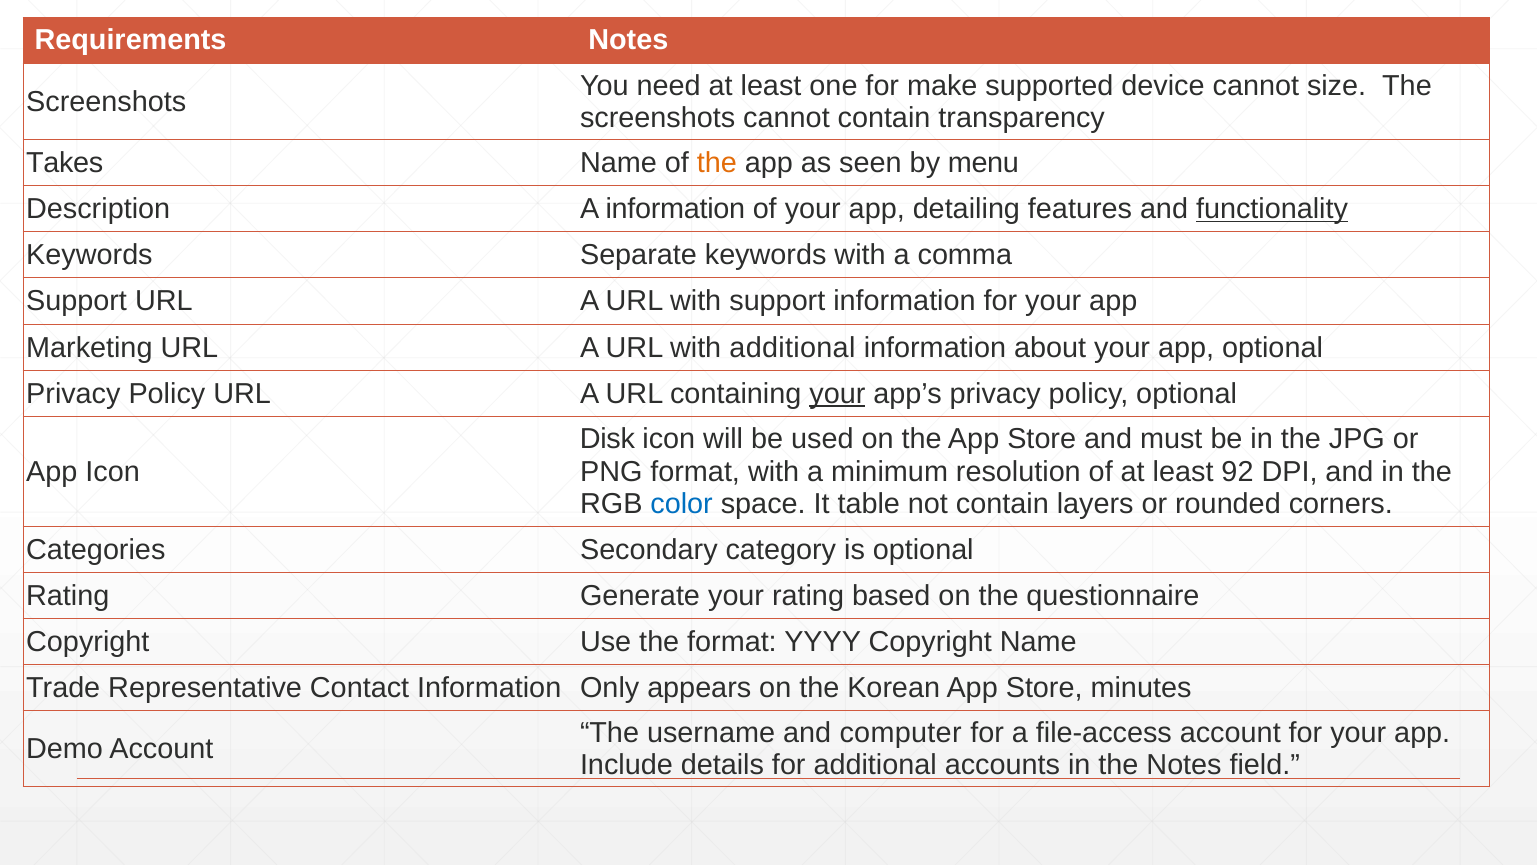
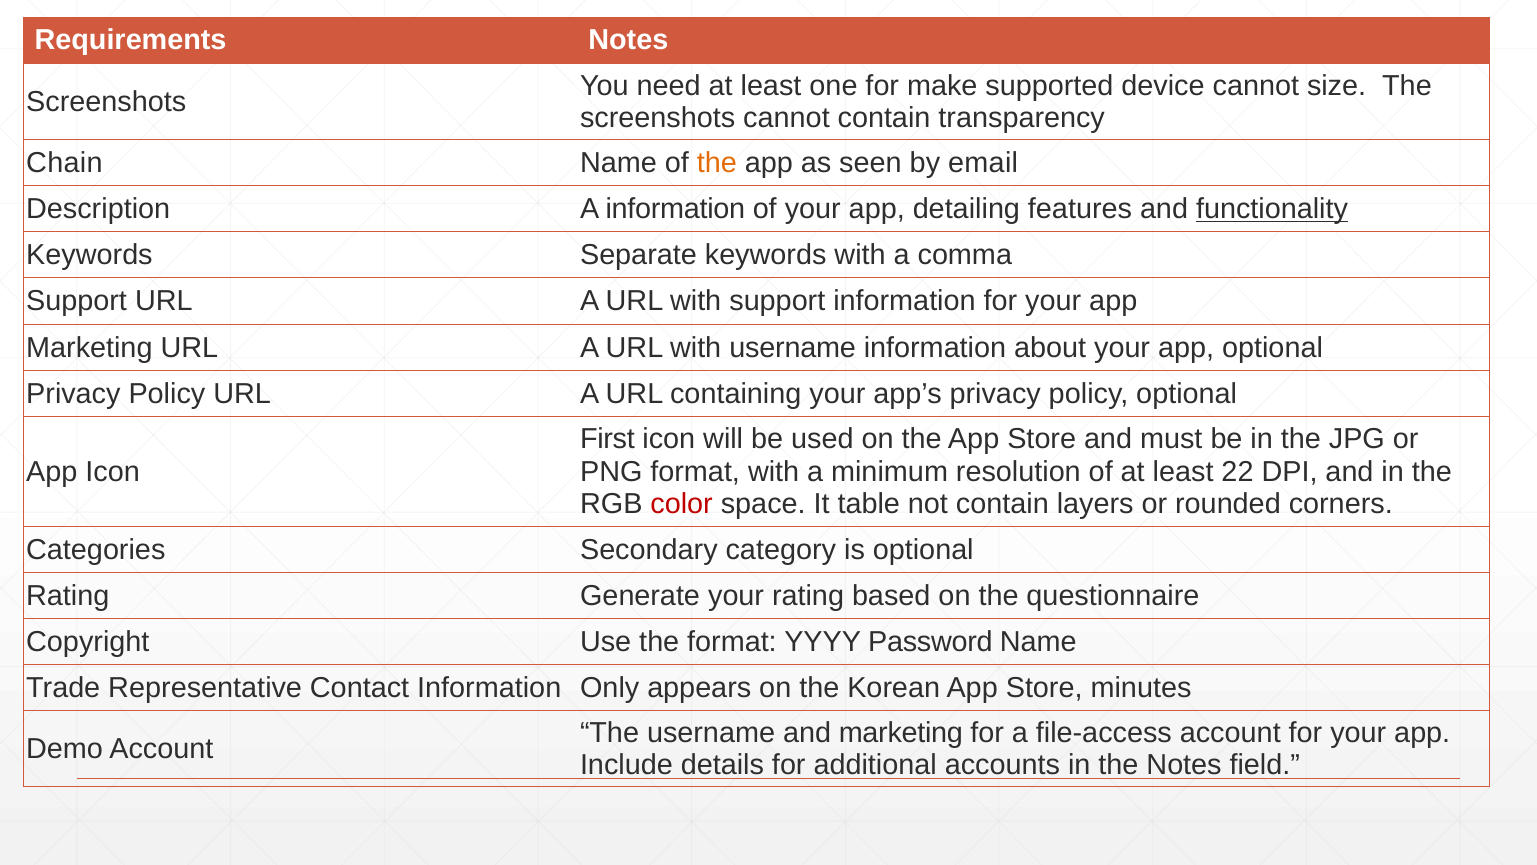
Takes: Takes -> Chain (64, 163)
menu: menu -> email (983, 163)
with additional: additional -> username (793, 347)
your underline: present -> none (837, 393)
Disk: Disk -> First (607, 439)
92: 92 -> 22 (1238, 471)
color colour: blue -> red (682, 504)
YYYY Copyright: Copyright -> Password (930, 642)
and computer: computer -> marketing (901, 733)
